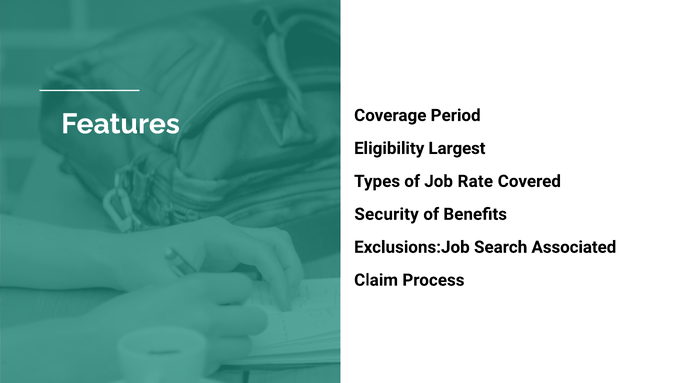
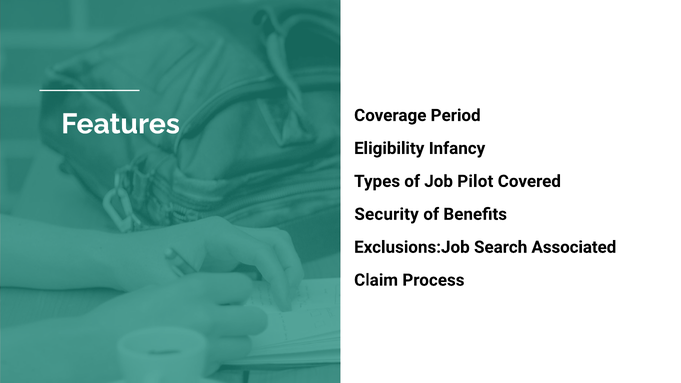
Largest: Largest -> Infancy (457, 148)
Rate: Rate -> Pilot (475, 181)
